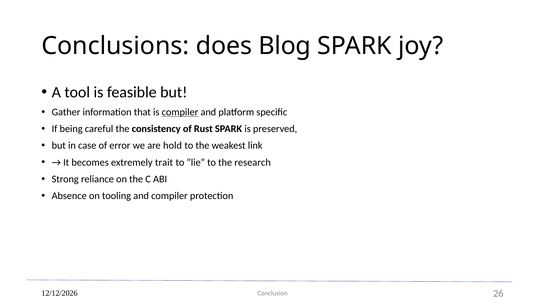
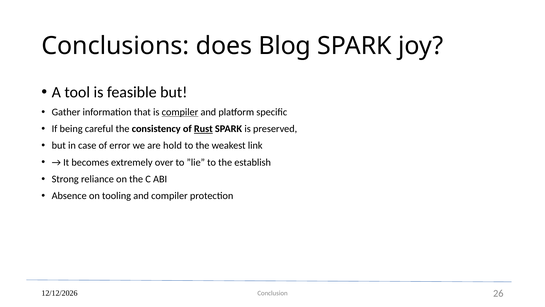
Rust underline: none -> present (203, 129)
trait: trait -> over (164, 162)
research: research -> establish (253, 162)
